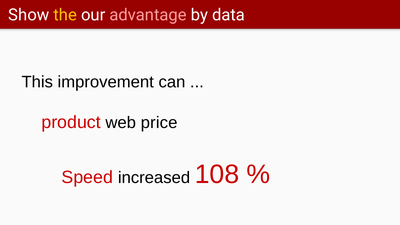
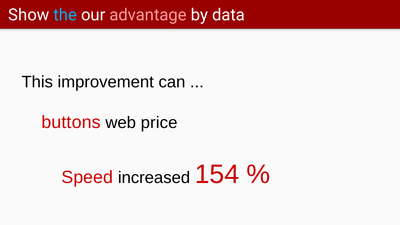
the colour: yellow -> light blue (65, 15)
product: product -> buttons (71, 122)
108: 108 -> 154 (217, 174)
